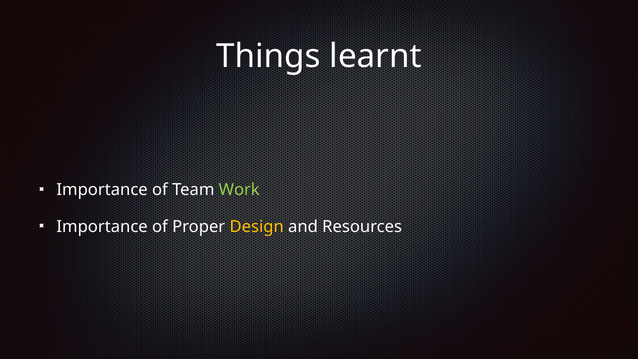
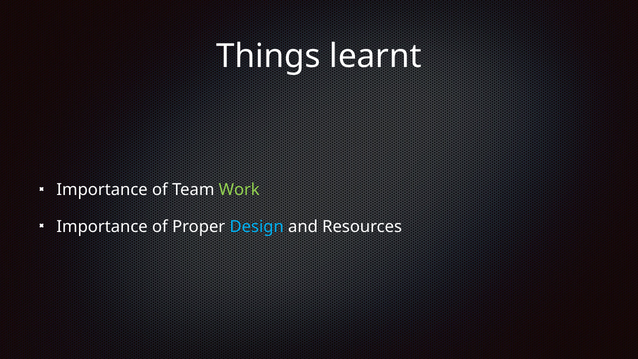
Design colour: yellow -> light blue (257, 227)
